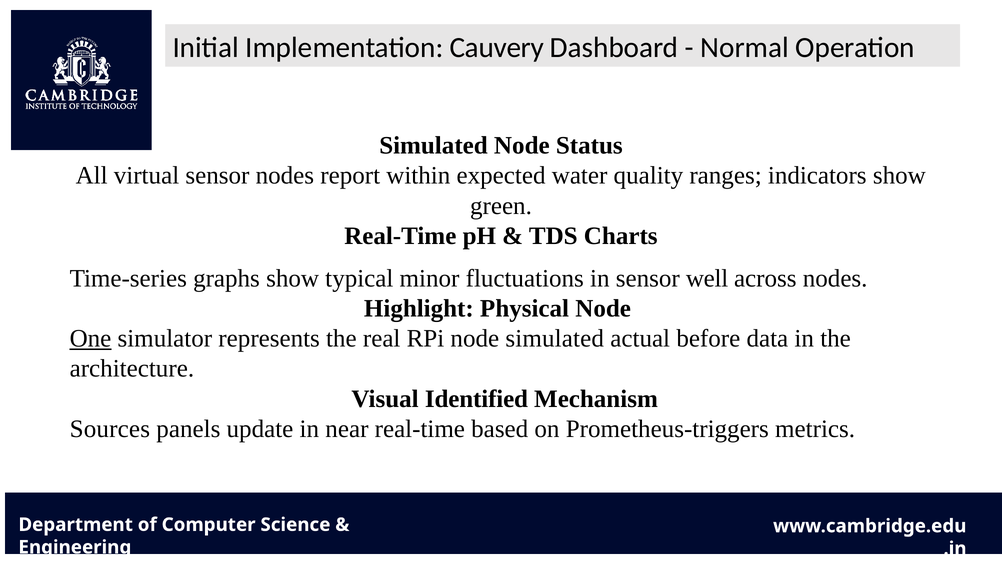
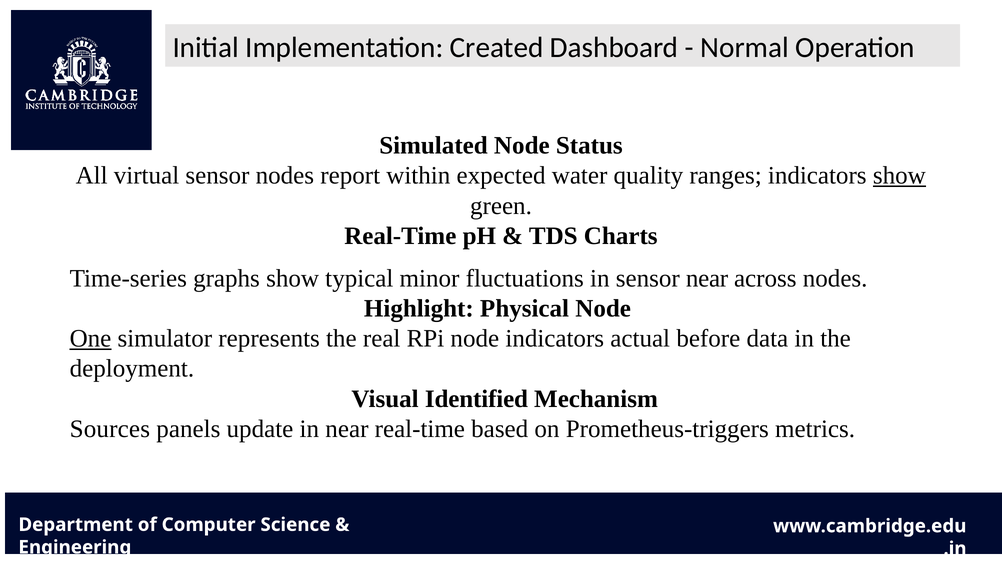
Cauvery: Cauvery -> Created (497, 48)
show underline: none -> present (899, 176)
sensor well: well -> near (707, 278)
node simulated: simulated -> indicators (555, 338)
architecture: architecture -> deployment (132, 368)
